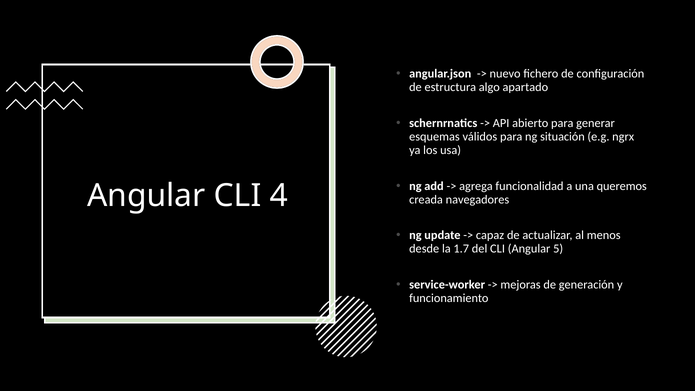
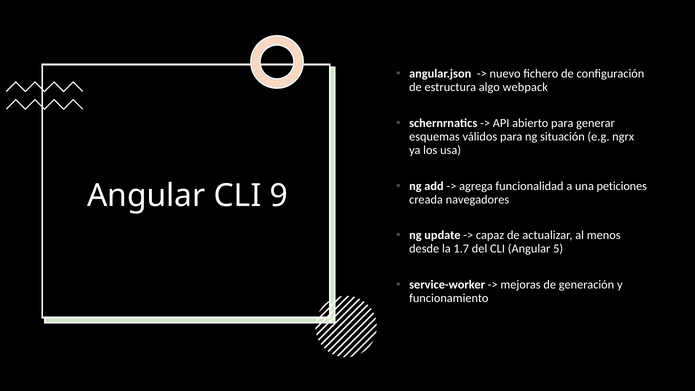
apartado: apartado -> webpack (525, 87)
queremos: queremos -> peticiones (622, 186)
4: 4 -> 9 (279, 196)
